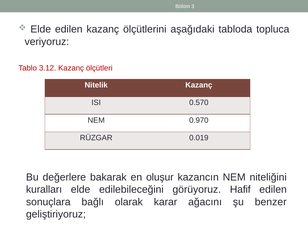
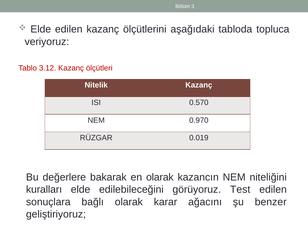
en oluşur: oluşur -> olarak (160, 177)
Hafif: Hafif -> Test (240, 190)
